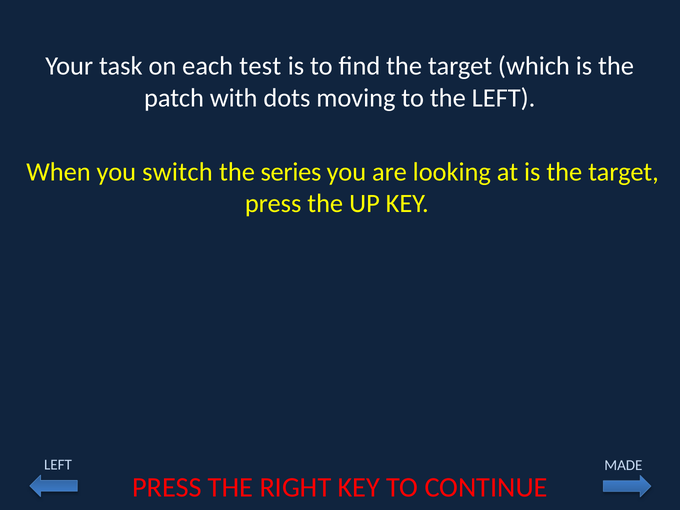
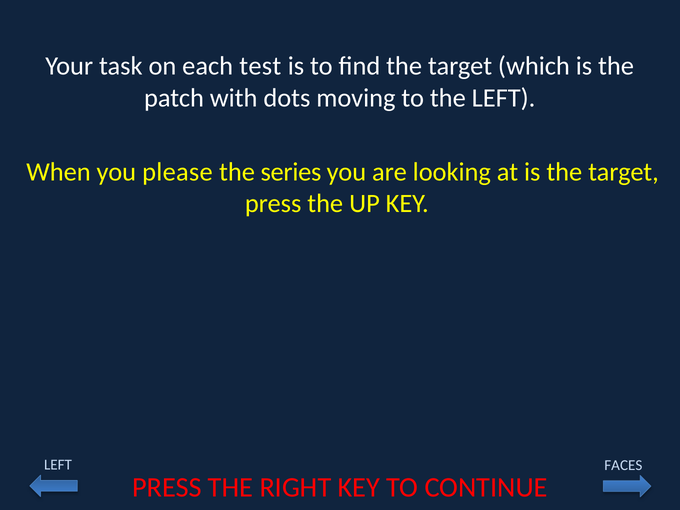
switch: switch -> please (177, 172)
MADE: MADE -> FACES (623, 465)
